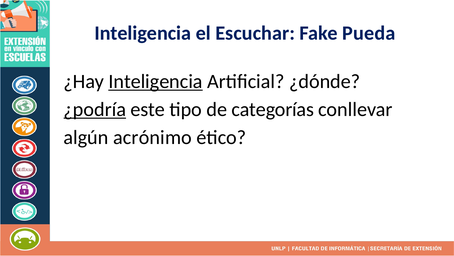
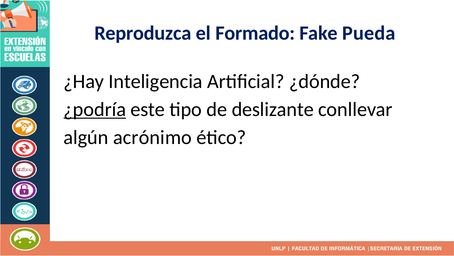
Inteligencia: Inteligencia -> Reproduzca (143, 33)
Escuchar: Escuchar -> Formado (255, 33)
Inteligencia underline: present -> none (156, 81)
categorías: categorías -> deslizante (273, 109)
